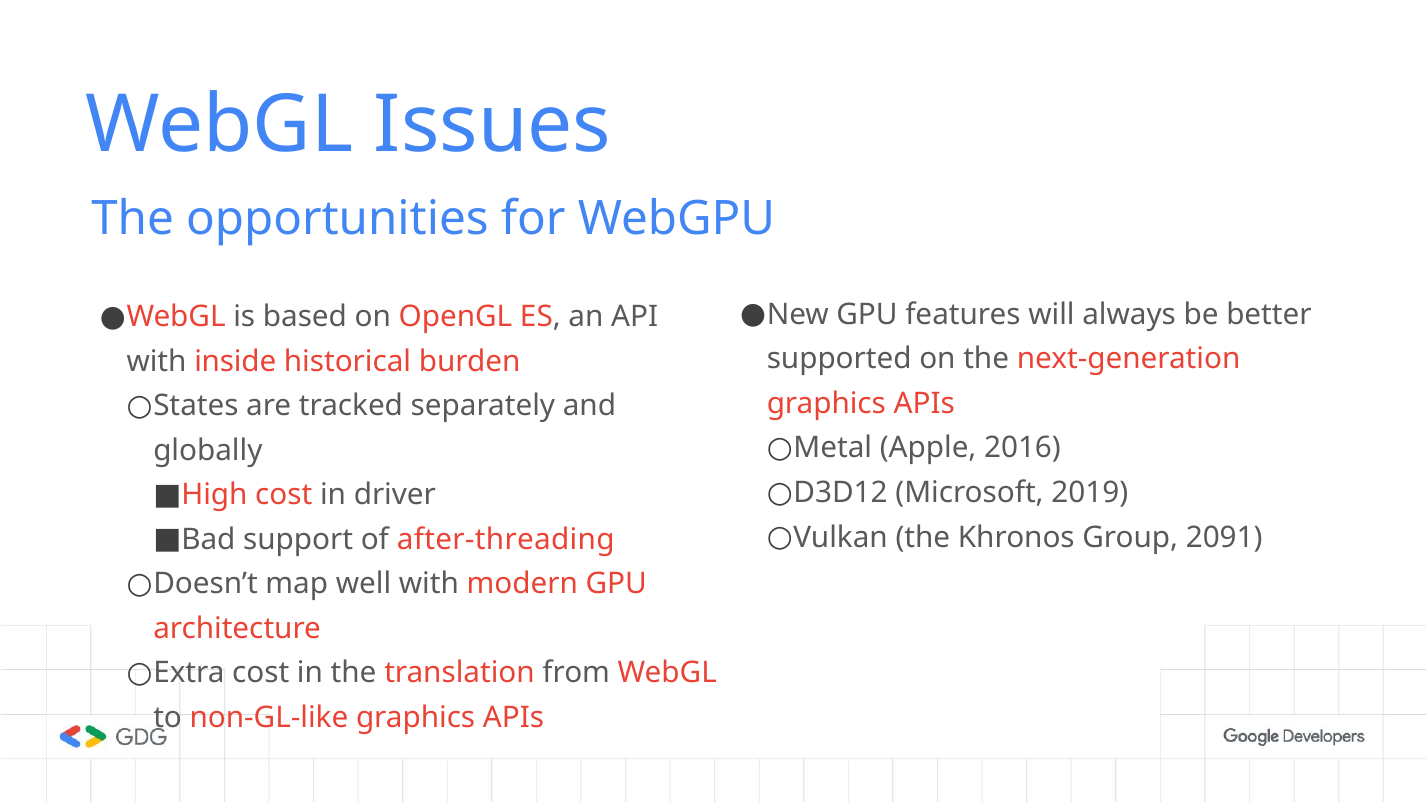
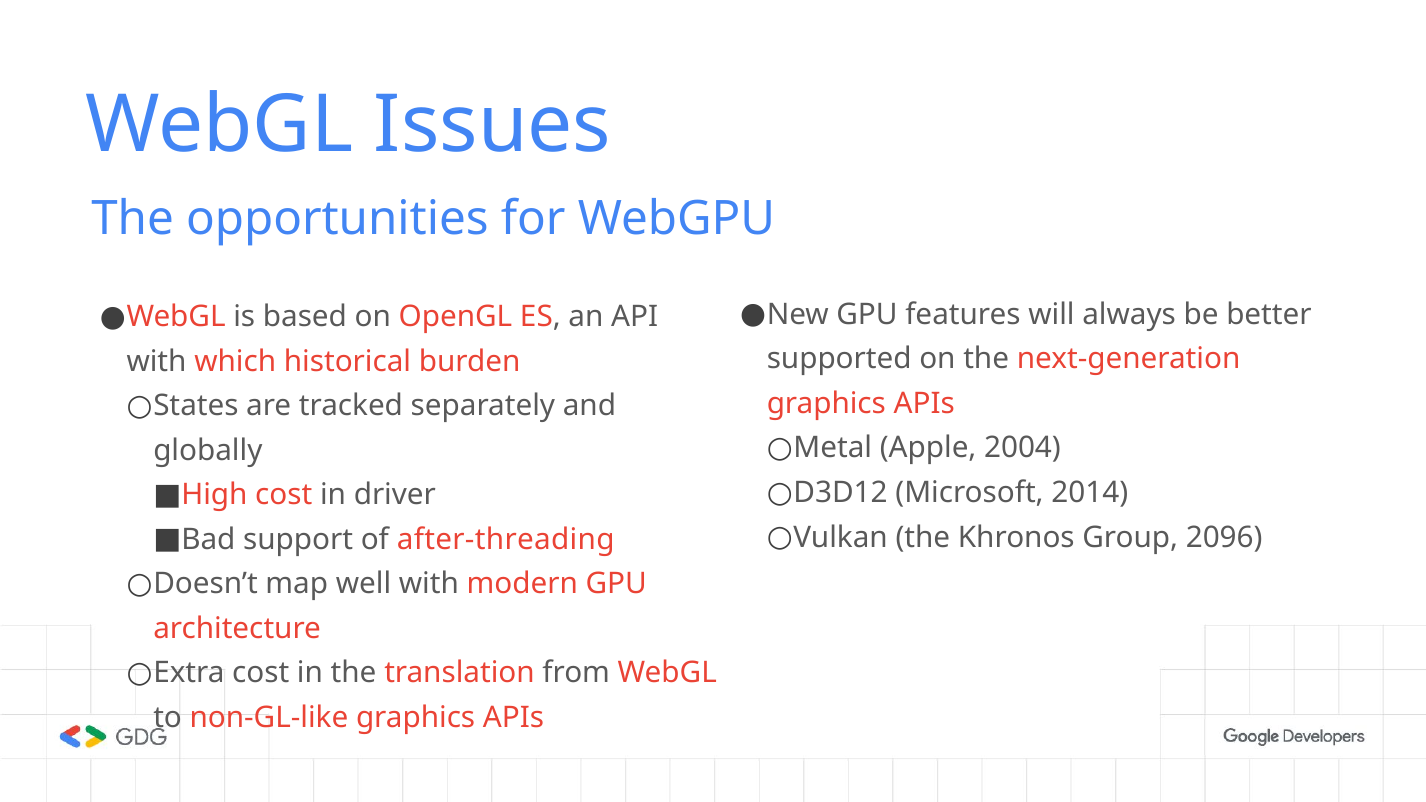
inside: inside -> which (235, 361)
2016: 2016 -> 2004 (1022, 448)
2019: 2019 -> 2014 (1090, 493)
2091: 2091 -> 2096 (1224, 537)
